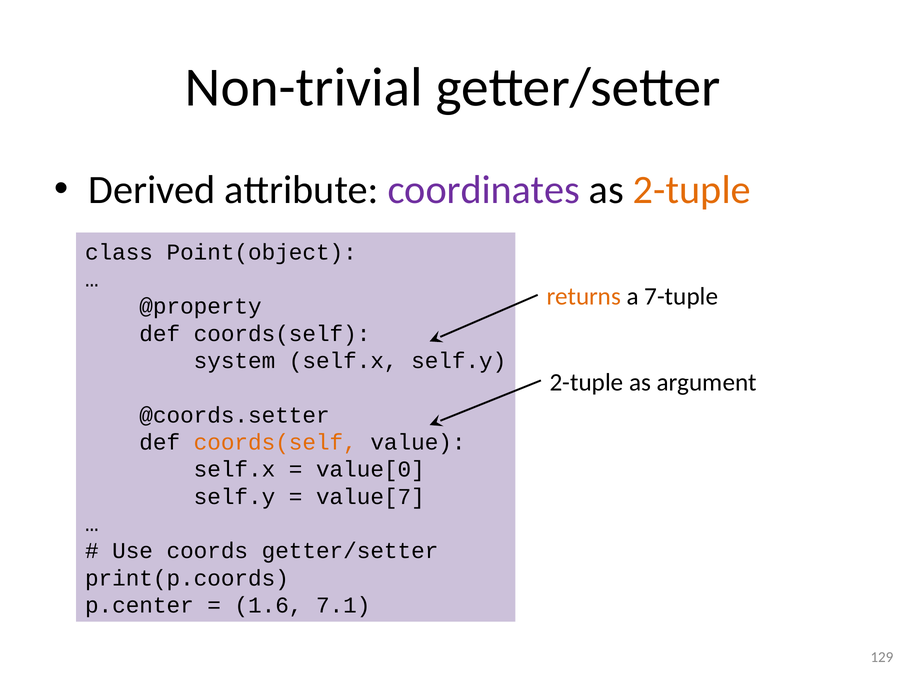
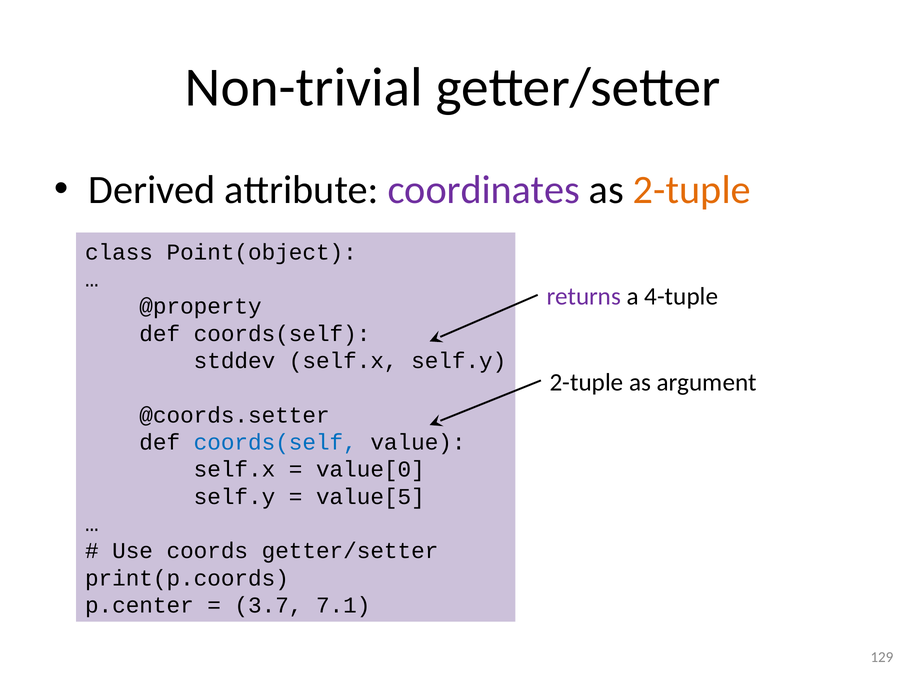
returns colour: orange -> purple (584, 297)
7-tuple: 7-tuple -> 4-tuple (681, 297)
system: system -> stddev (234, 361)
coords(self colour: orange -> blue (275, 443)
value[7: value[7 -> value[5 (370, 497)
1.6: 1.6 -> 3.7 (268, 606)
